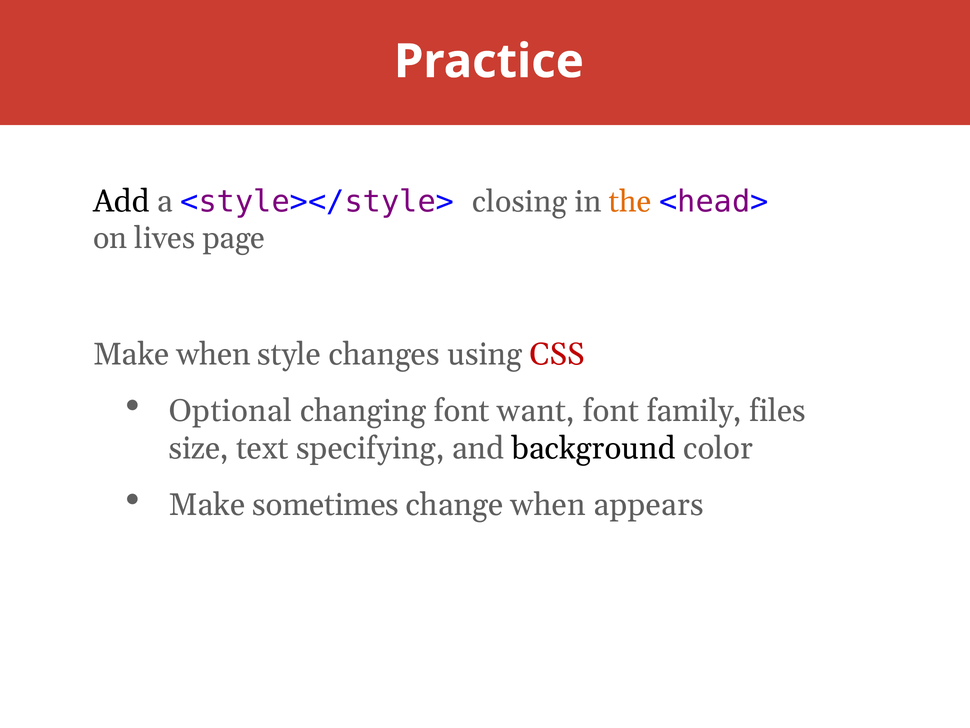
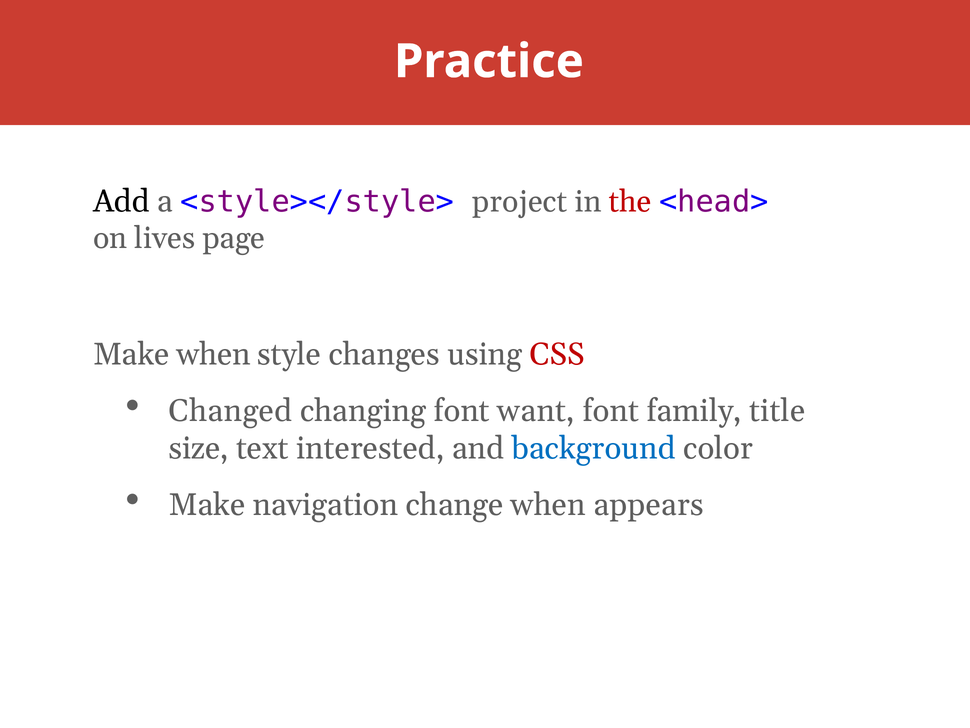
closing: closing -> project (520, 202)
the colour: orange -> red (630, 202)
Optional: Optional -> Changed (230, 411)
files: files -> title (777, 411)
specifying: specifying -> interested (370, 448)
background colour: black -> blue (594, 448)
sometimes: sometimes -> navigation (325, 505)
